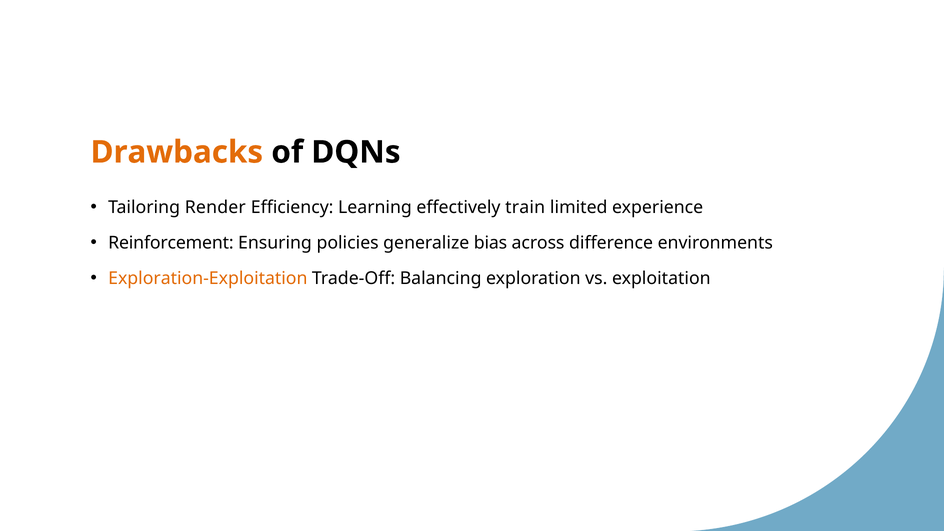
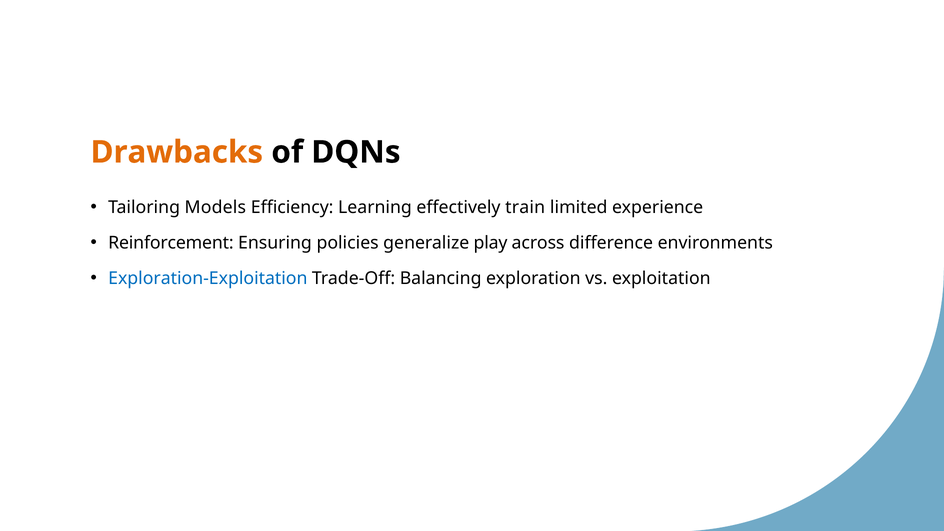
Render: Render -> Models (215, 208)
bias: bias -> play (491, 243)
Exploration-Exploitation colour: orange -> blue (208, 278)
